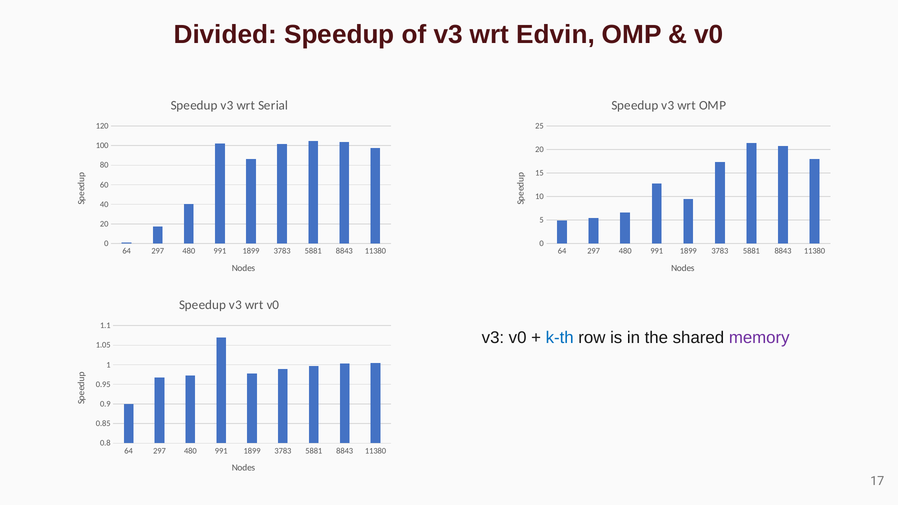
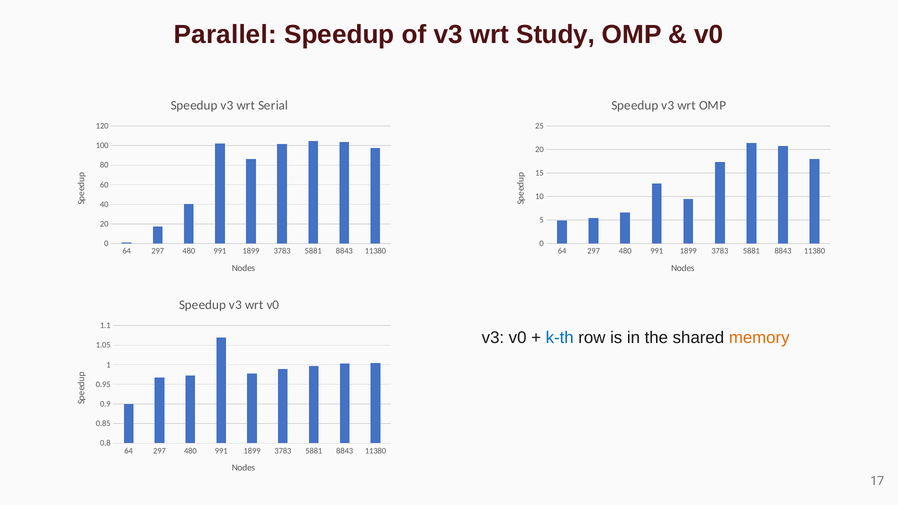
Divided: Divided -> Parallel (225, 34)
Edvin: Edvin -> Study (556, 34)
memory colour: purple -> orange (759, 338)
